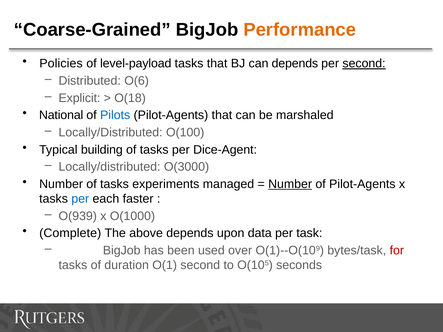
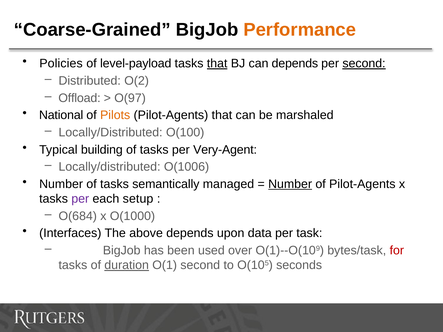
that underline: none -> present (217, 64)
O(6: O(6 -> O(2 (137, 81)
Explicit: Explicit -> Offload (79, 98)
O(18: O(18 -> O(97 (130, 98)
Pilots colour: blue -> orange (115, 115)
Dice-Agent: Dice-Agent -> Very-Agent (225, 150)
O(3000: O(3000 -> O(1006 (187, 167)
experiments: experiments -> semantically (166, 184)
per colour: blue -> purple (80, 199)
faster: faster -> setup (138, 199)
O(939: O(939 -> O(684 (78, 216)
Complete: Complete -> Interfaces (70, 233)
duration underline: none -> present (127, 265)
